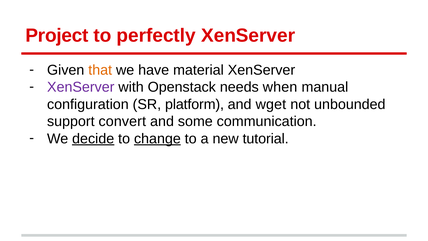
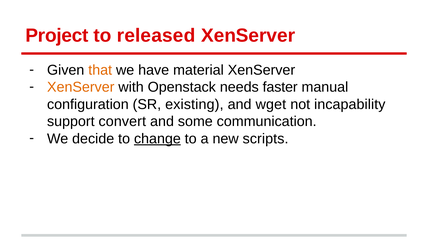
perfectly: perfectly -> released (156, 35)
XenServer colour: purple -> orange (81, 87)
when: when -> faster (280, 87)
platform: platform -> existing (194, 104)
unbounded: unbounded -> incapability (350, 104)
decide underline: present -> none (93, 139)
tutorial: tutorial -> scripts (266, 139)
